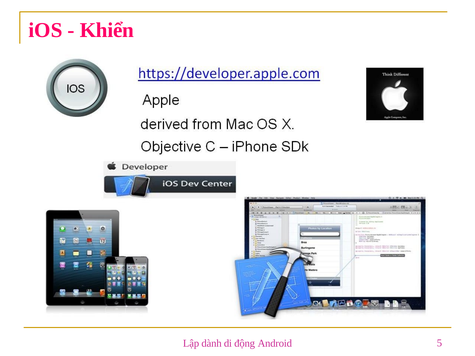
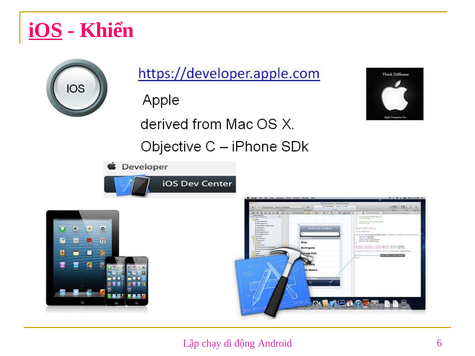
iOS underline: none -> present (45, 30)
dành: dành -> chạy (212, 344)
5: 5 -> 6 (439, 343)
